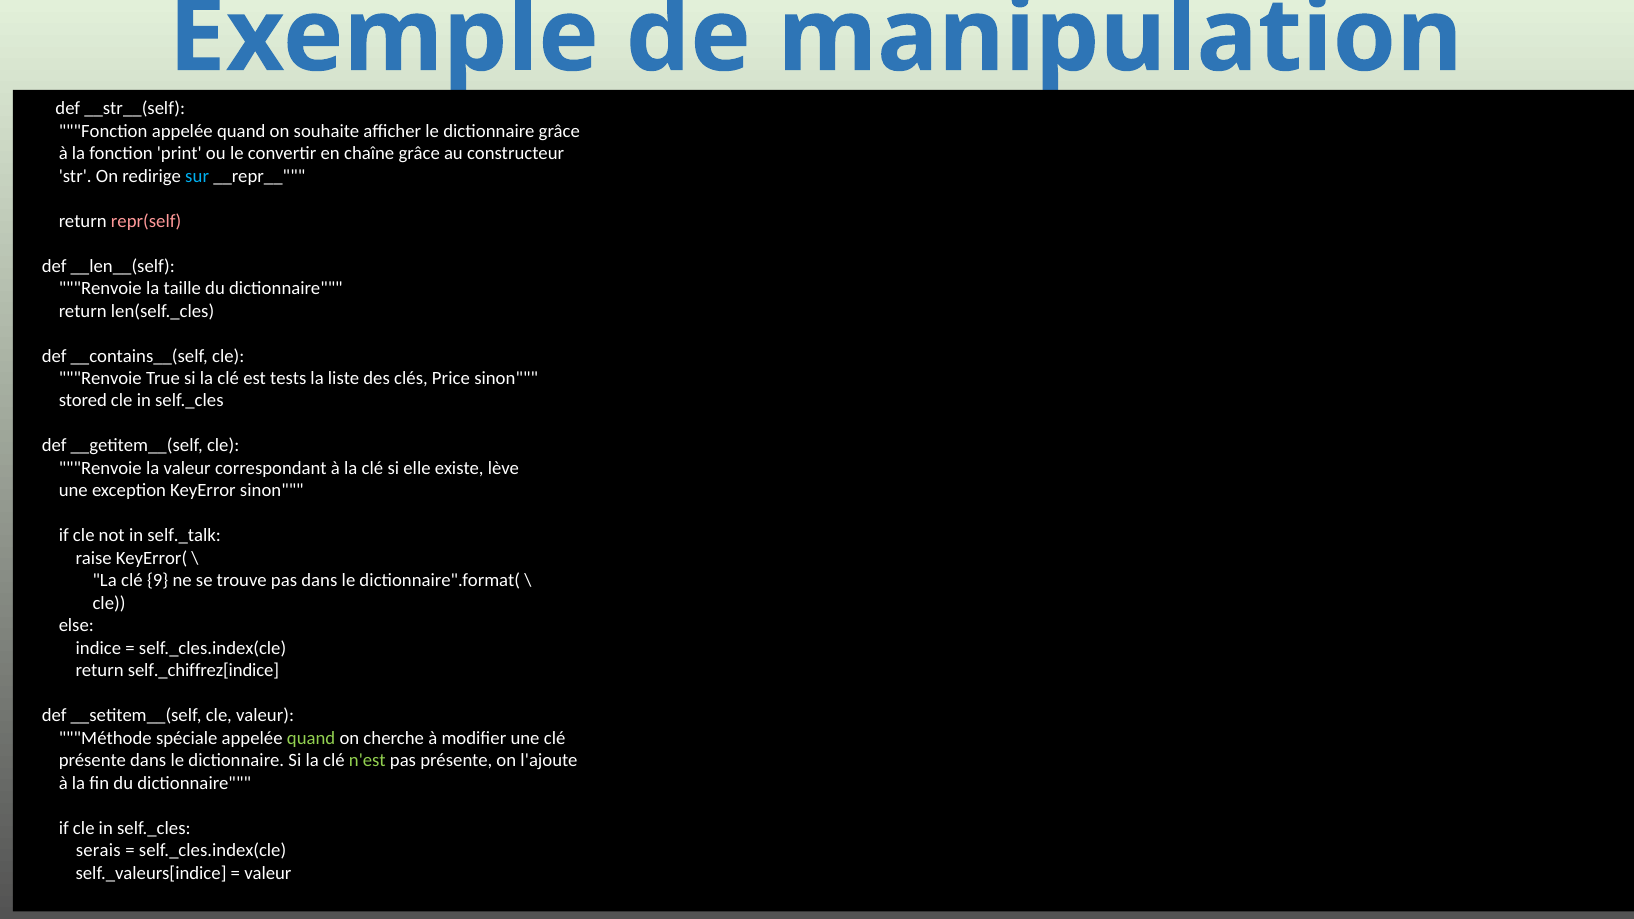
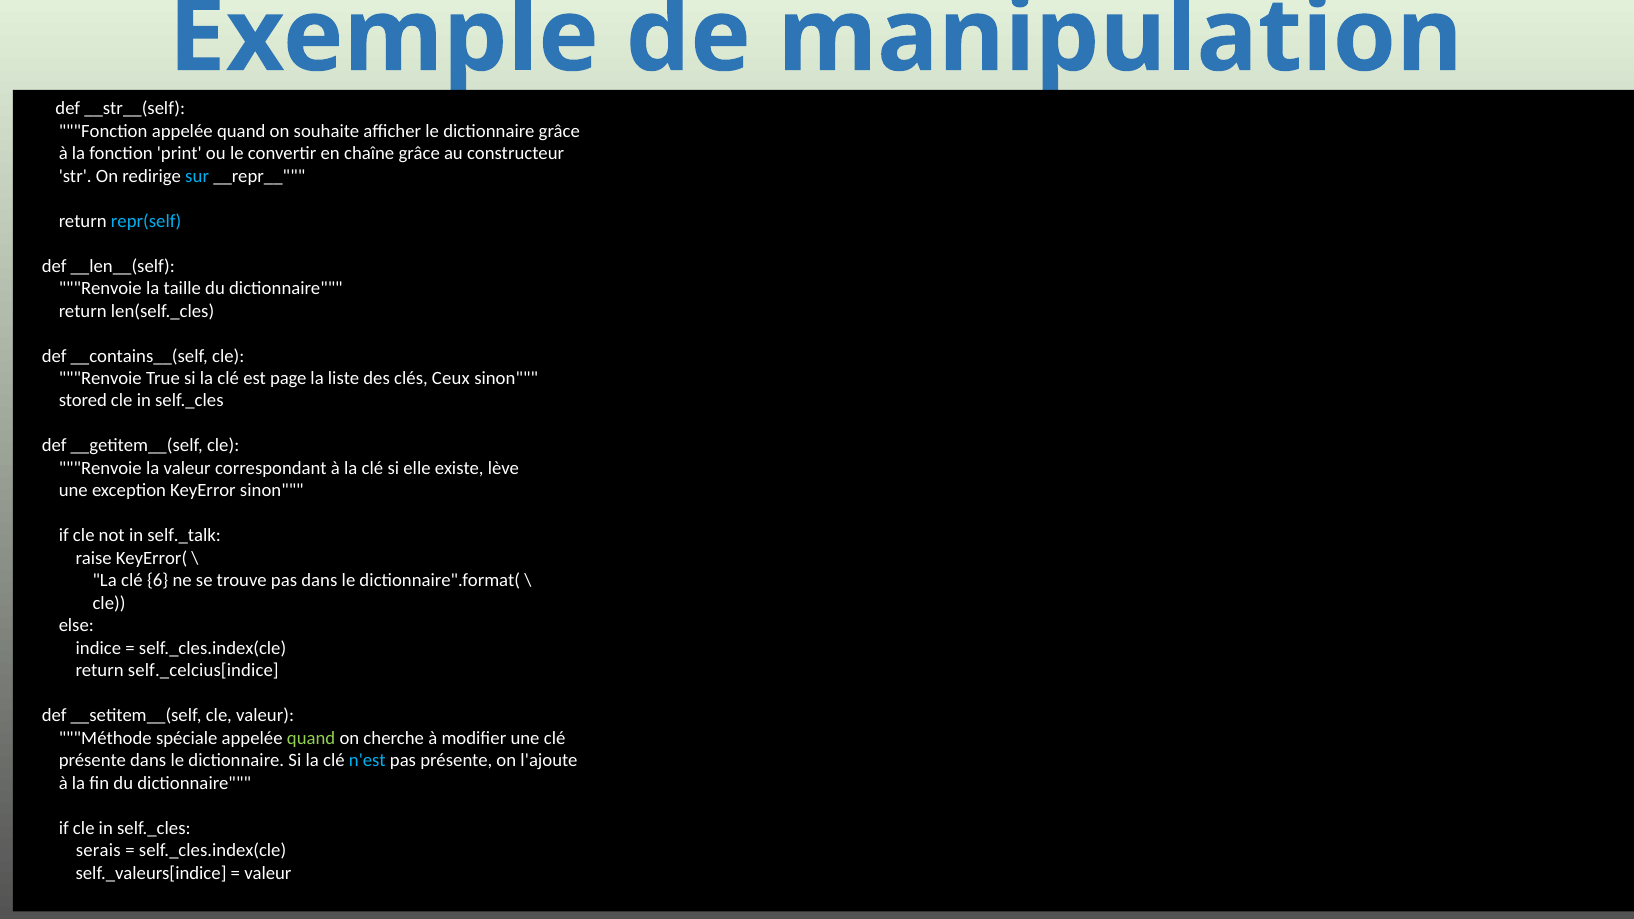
repr(self colour: pink -> light blue (146, 221)
tests: tests -> page (288, 378)
Price: Price -> Ceux (451, 378)
9: 9 -> 6 (158, 581)
self._chiffrez[indice: self._chiffrez[indice -> self._celcius[indice (203, 671)
n'est colour: light green -> light blue (367, 761)
